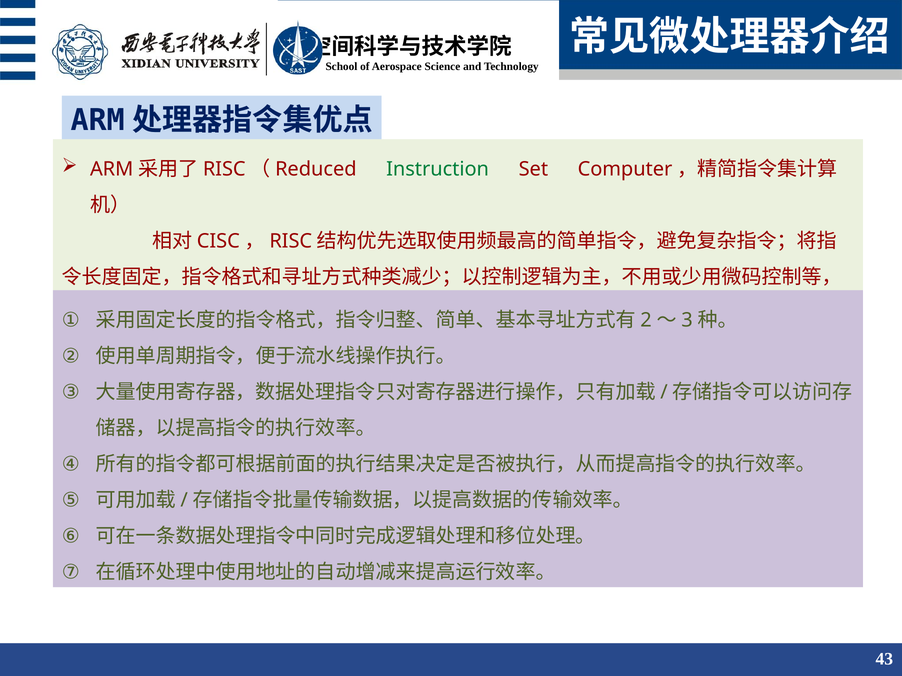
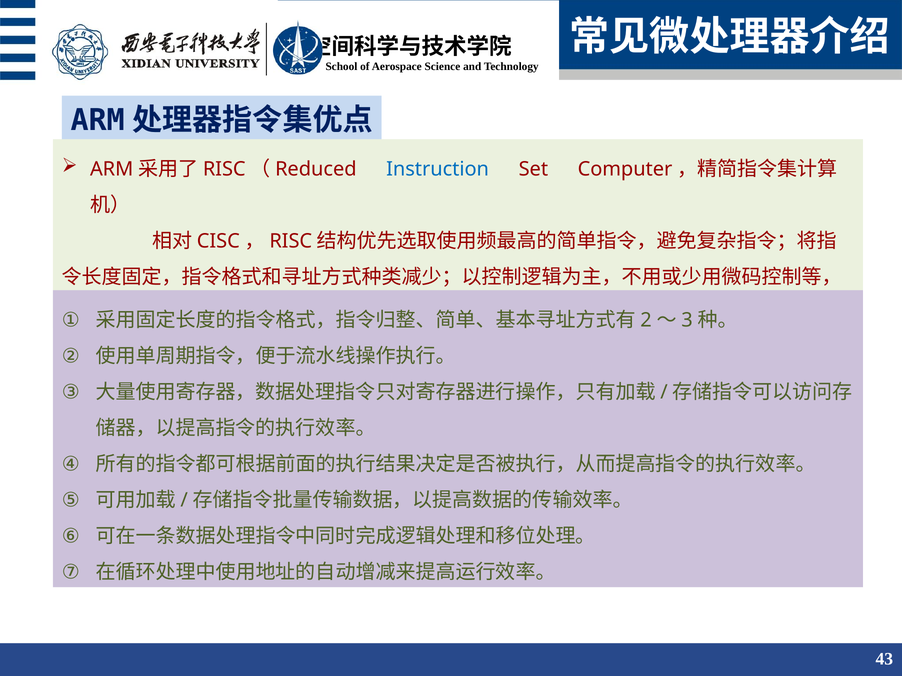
Instruction colour: green -> blue (438, 169)
